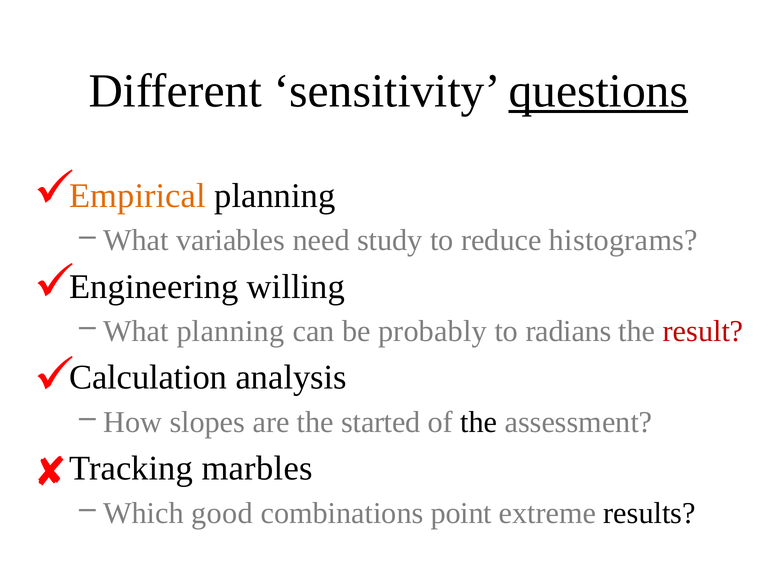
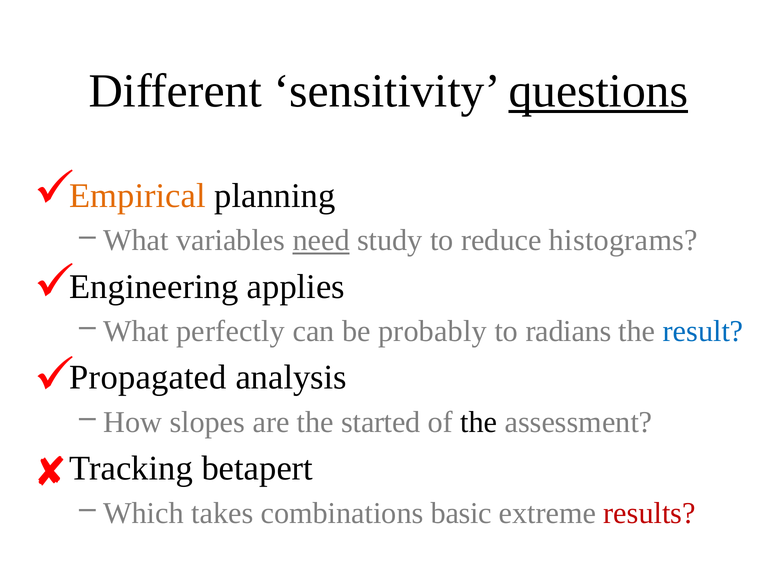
need underline: none -> present (321, 240)
willing: willing -> applies (296, 286)
What planning: planning -> perfectly (231, 331)
result colour: red -> blue (703, 331)
Calculation: Calculation -> Propagated (148, 377)
marbles: marbles -> betapert (257, 468)
good: good -> takes (222, 513)
point: point -> basic (461, 513)
results colour: black -> red (650, 513)
